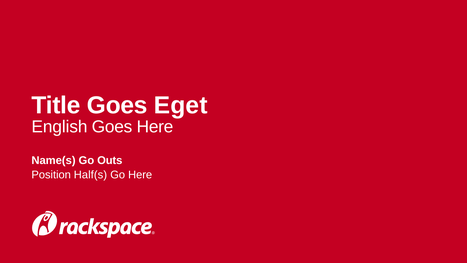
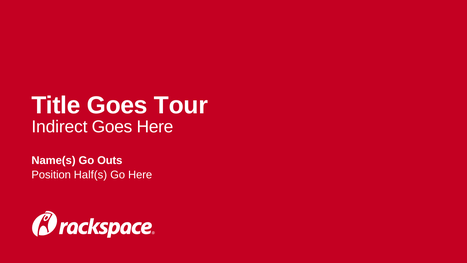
Eget: Eget -> Tour (181, 105)
English: English -> Indirect (59, 127)
